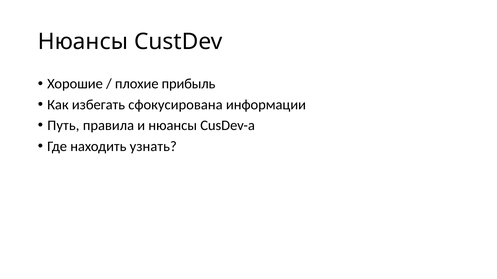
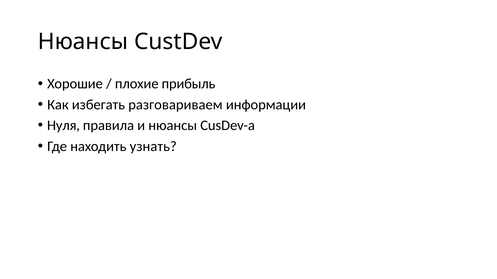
сфокусирована: сфокусирована -> разговариваем (175, 105)
Путь: Путь -> Нуля (63, 126)
